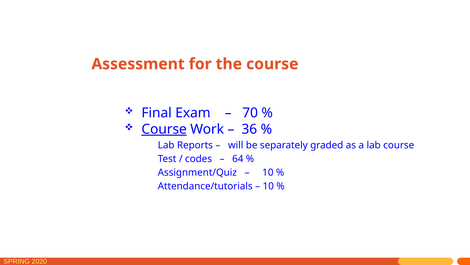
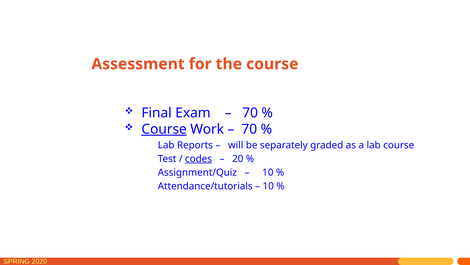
36: 36 -> 70 (249, 129)
codes underline: none -> present (199, 159)
64: 64 -> 20 (238, 159)
